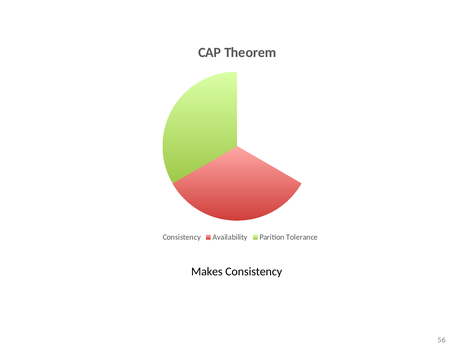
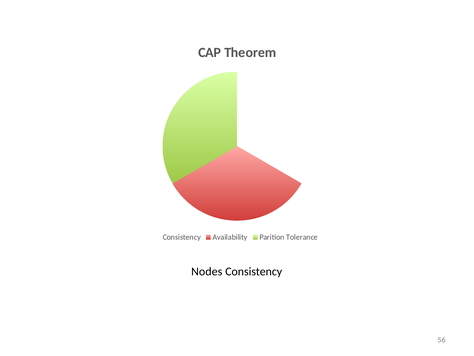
Makes: Makes -> Nodes (207, 271)
